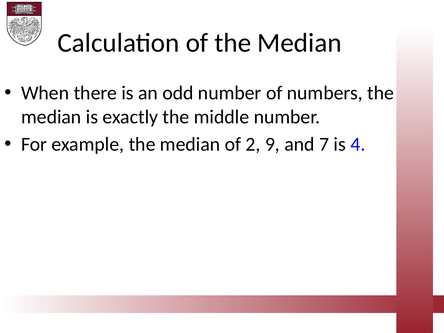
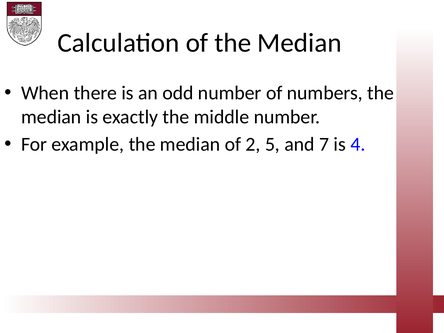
9: 9 -> 5 (272, 144)
